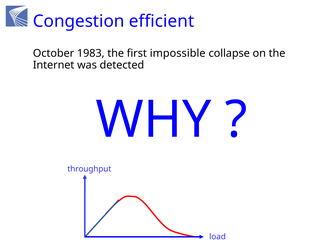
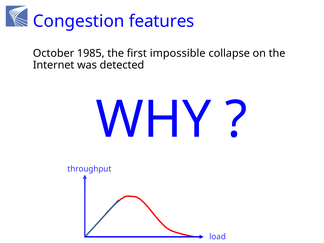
efficient: efficient -> features (162, 21)
1983: 1983 -> 1985 (91, 53)
